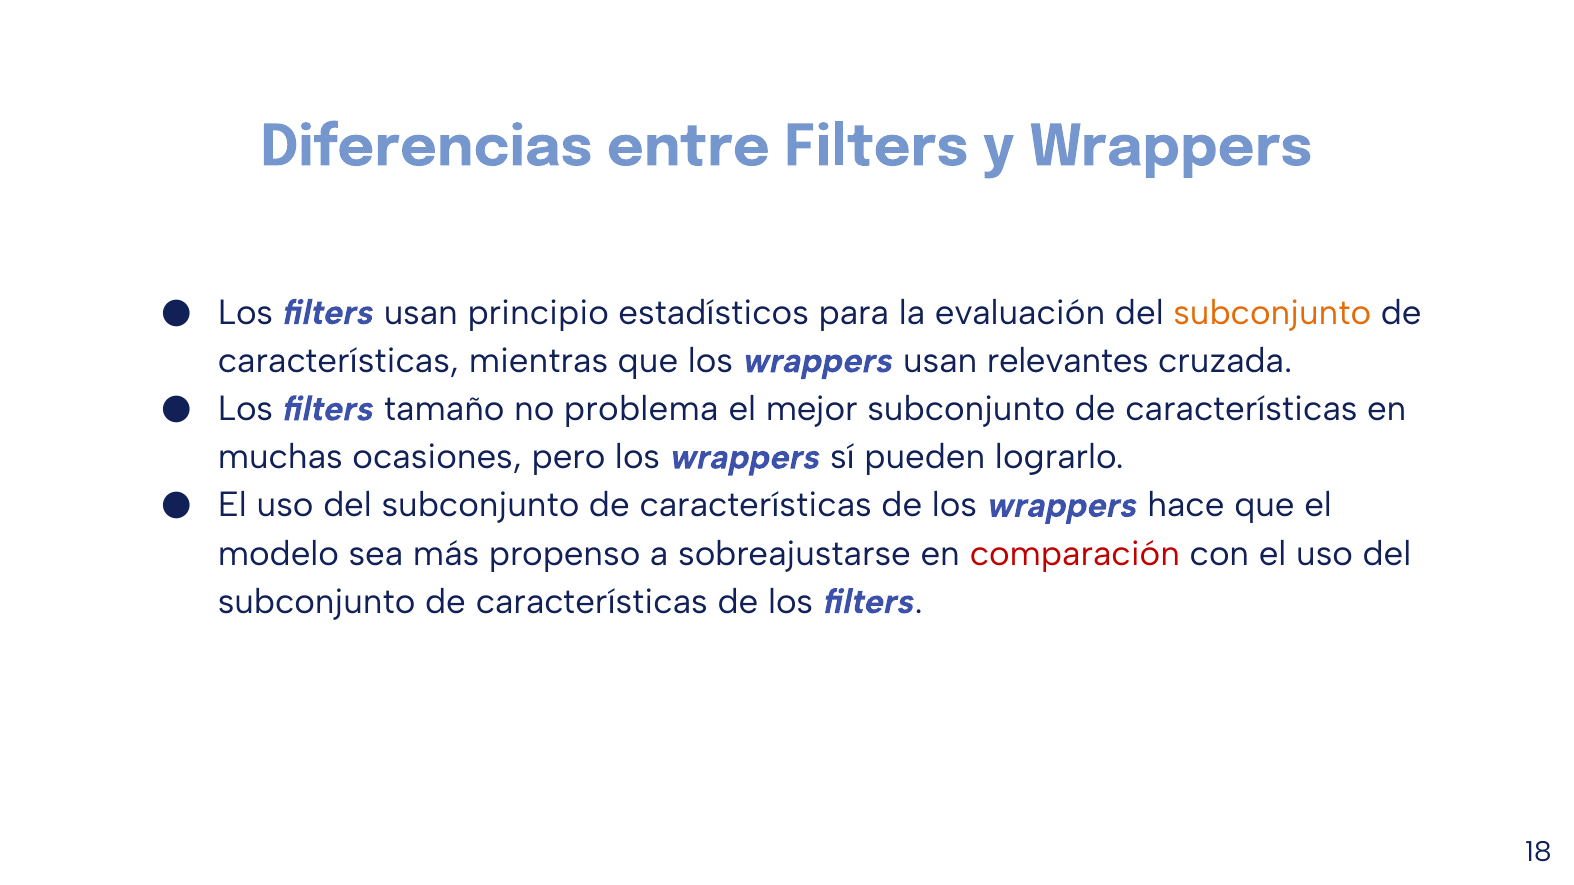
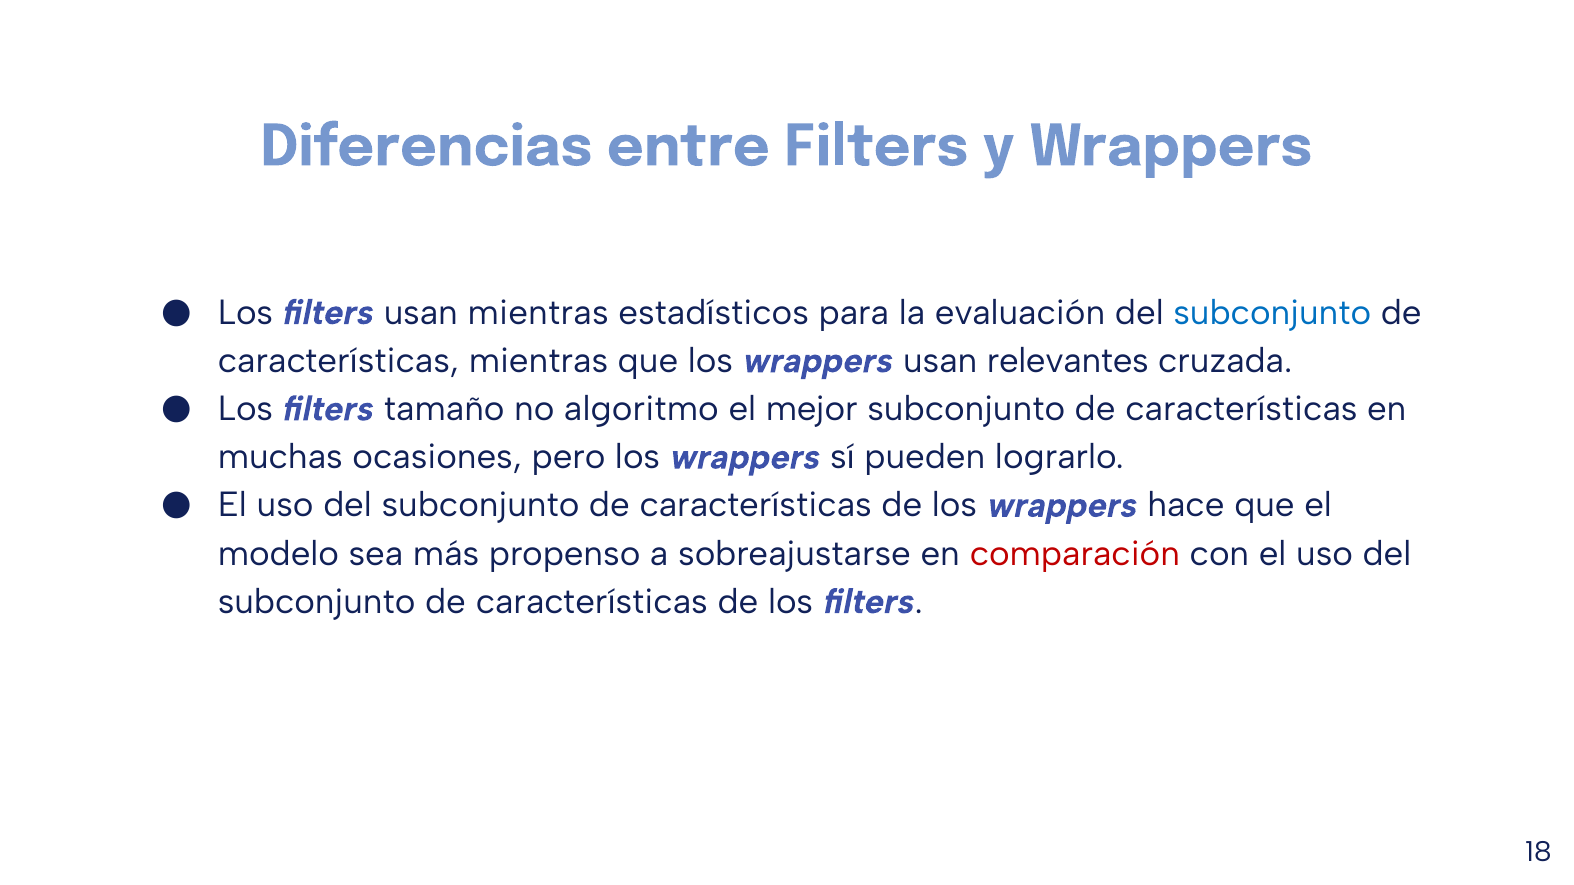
usan principio: principio -> mientras (538, 313)
subconjunto colour: orange -> blue (1272, 313)
problema: problema -> algoritmo (641, 409)
